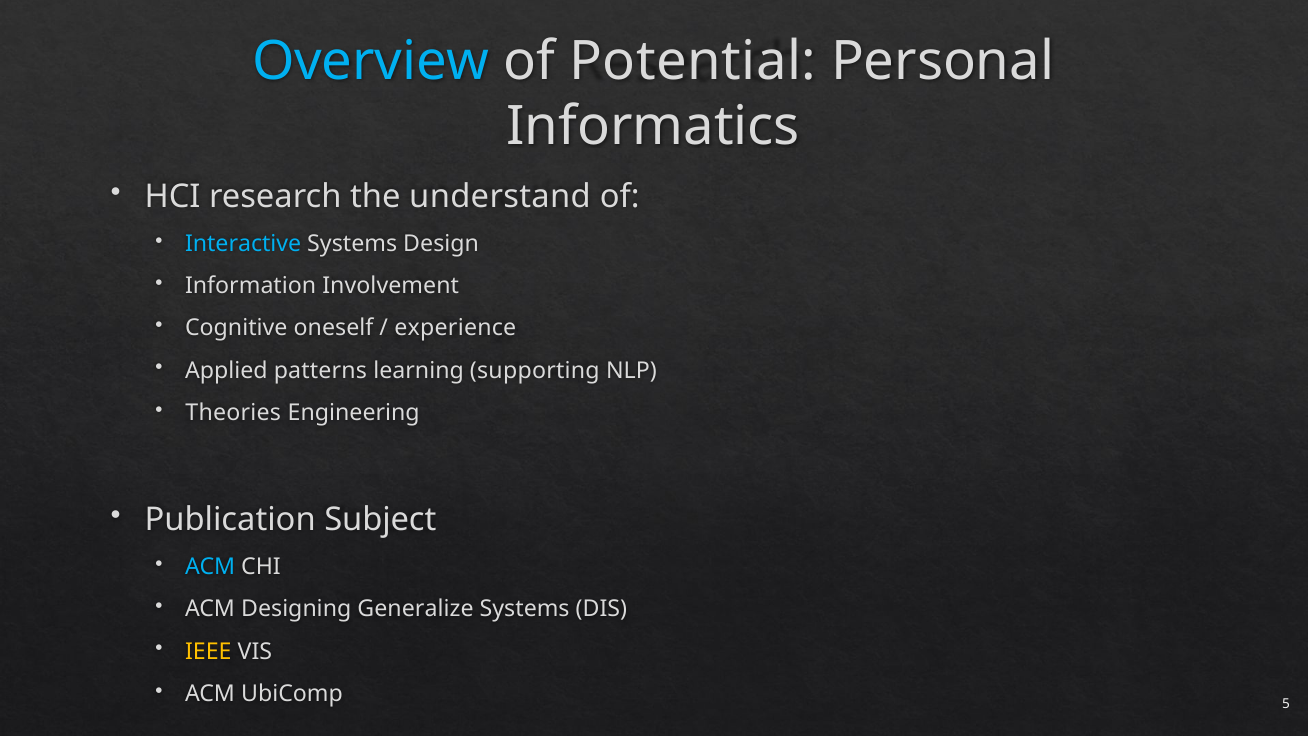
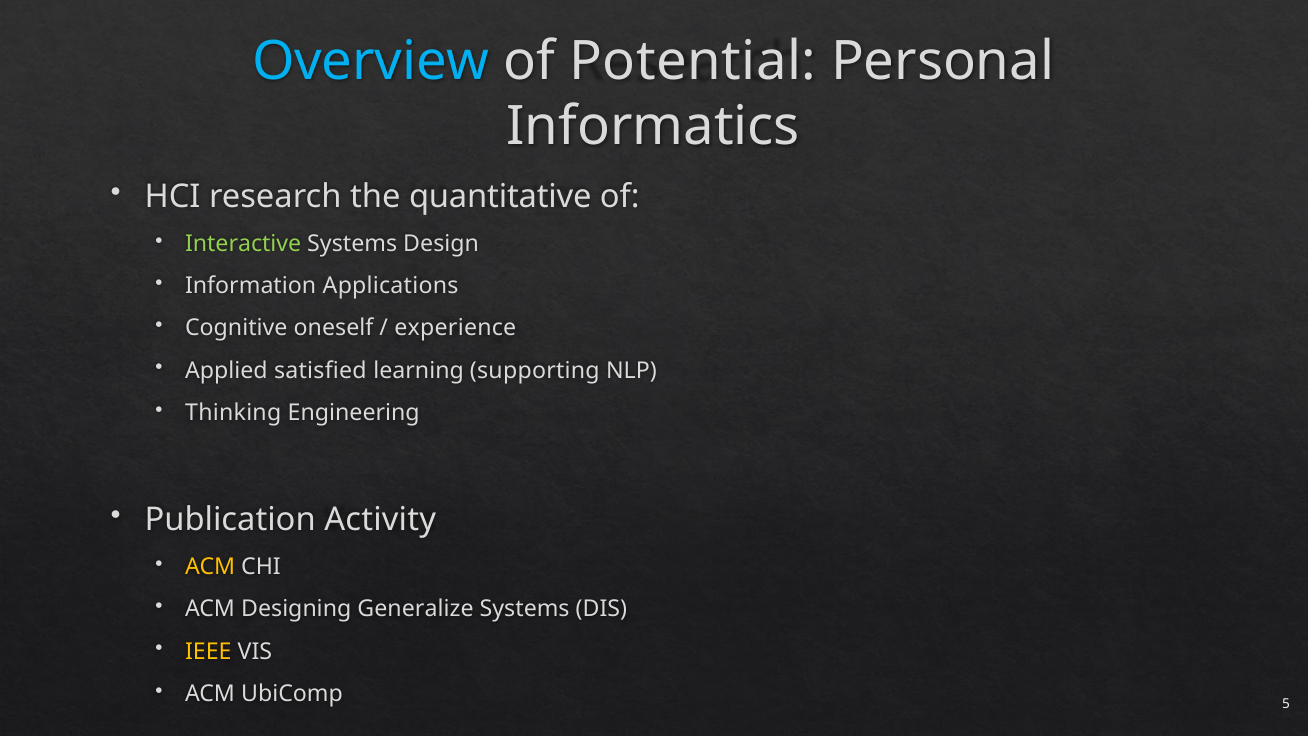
understand: understand -> quantitative (500, 196)
Interactive colour: light blue -> light green (243, 244)
Involvement: Involvement -> Applications (391, 286)
patterns: patterns -> satisfied (320, 370)
Theories: Theories -> Thinking (233, 413)
Subject: Subject -> Activity (380, 519)
ACM colour: light blue -> yellow (210, 567)
